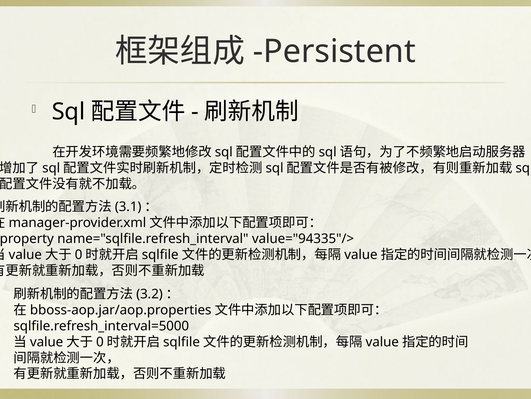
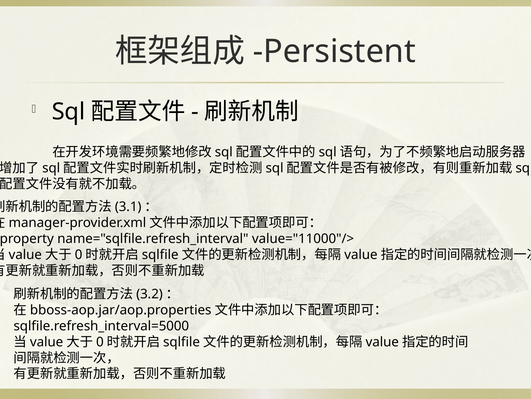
value="94335"/>: value="94335"/> -> value="11000"/> (303, 238)
